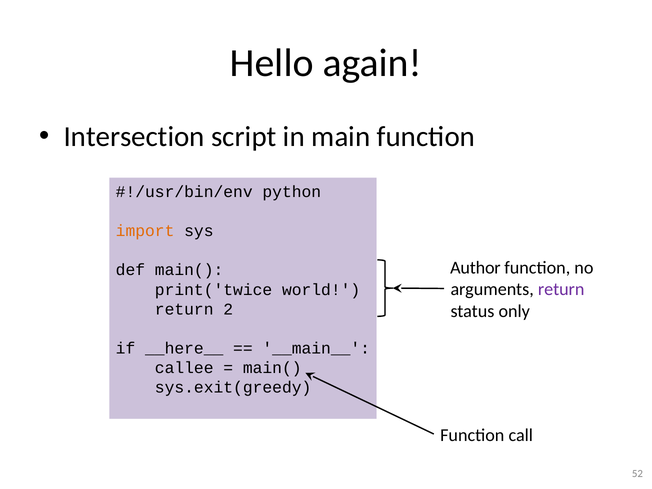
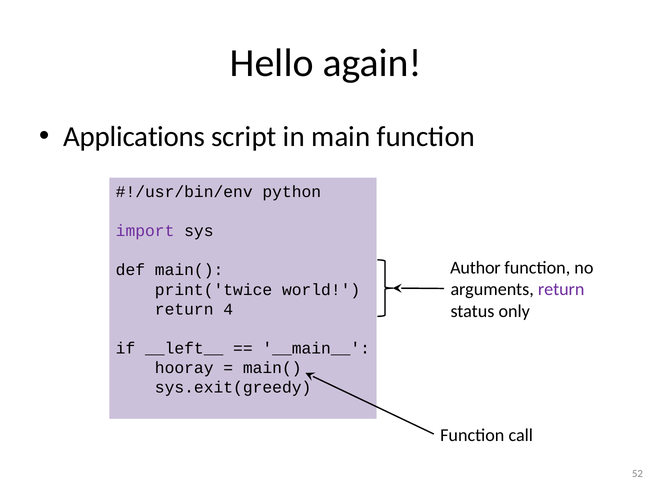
Intersection: Intersection -> Applications (134, 137)
import colour: orange -> purple (145, 231)
2: 2 -> 4 (228, 309)
__here__: __here__ -> __left__ (184, 348)
callee: callee -> hooray (184, 368)
